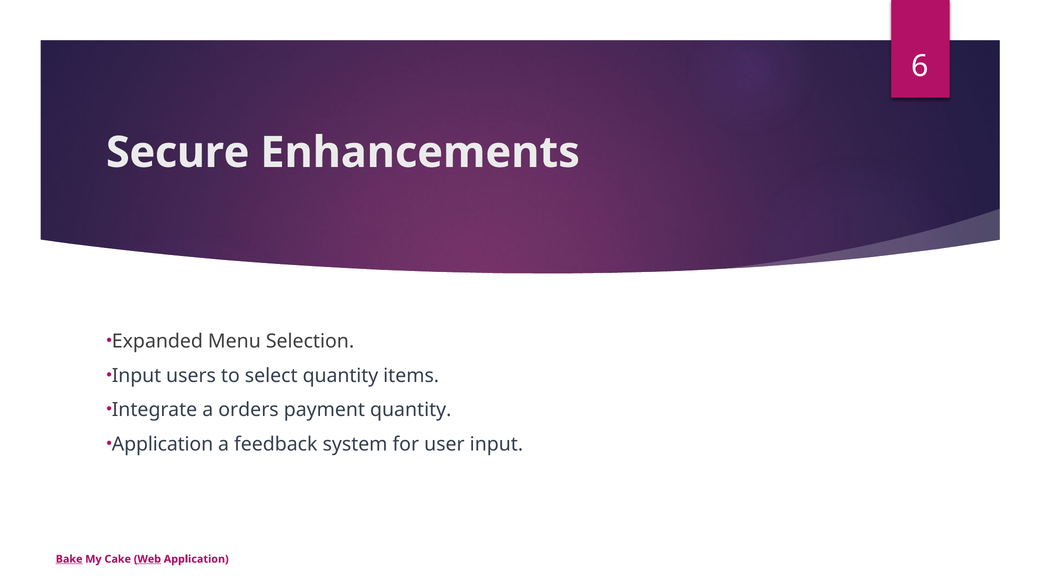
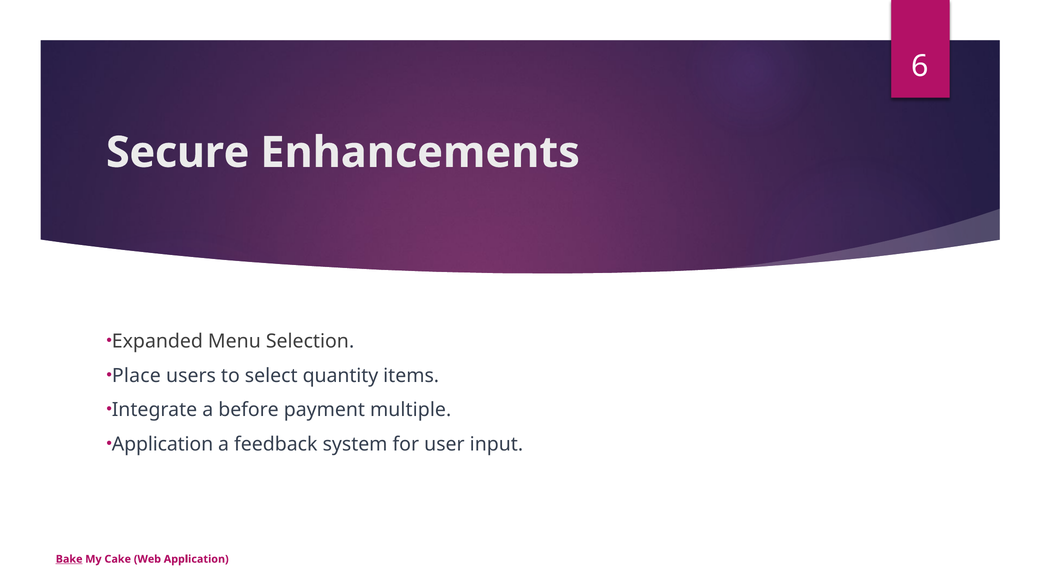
Input: Input -> Place (136, 375)
orders: orders -> before (249, 410)
payment quantity: quantity -> multiple (411, 410)
Web underline: present -> none (147, 559)
